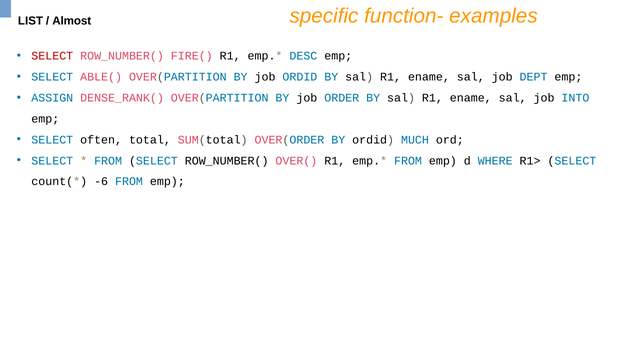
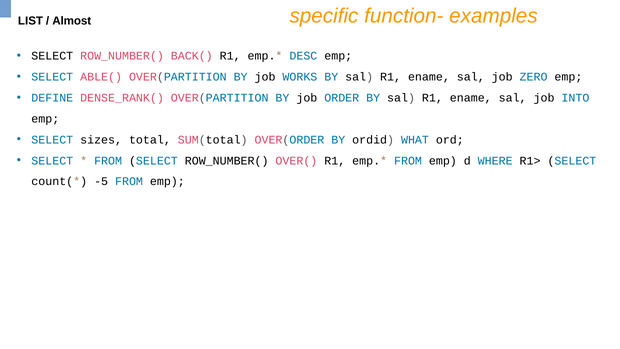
SELECT colour: red -> black (52, 56)
FIRE(: FIRE( -> BACK( (192, 56)
job ORDID: ORDID -> WORKS (300, 77)
DEPT: DEPT -> ZERO (534, 77)
ASSIGN: ASSIGN -> DEFINE (52, 98)
often: often -> sizes (101, 140)
MUCH: MUCH -> WHAT (415, 140)
-6: -6 -> -5 (101, 181)
